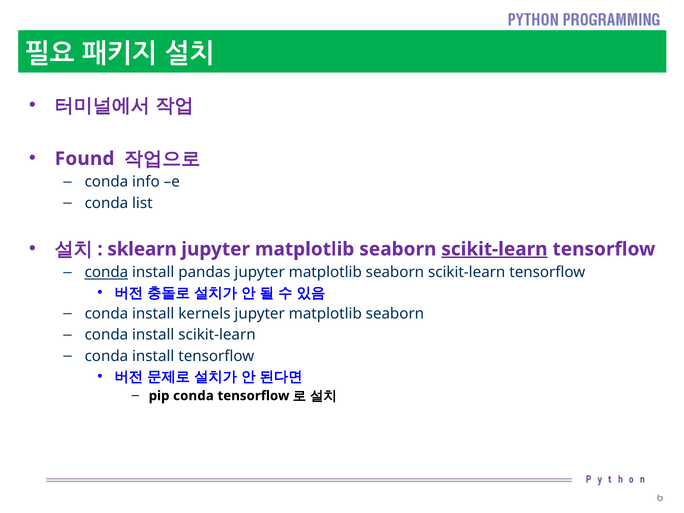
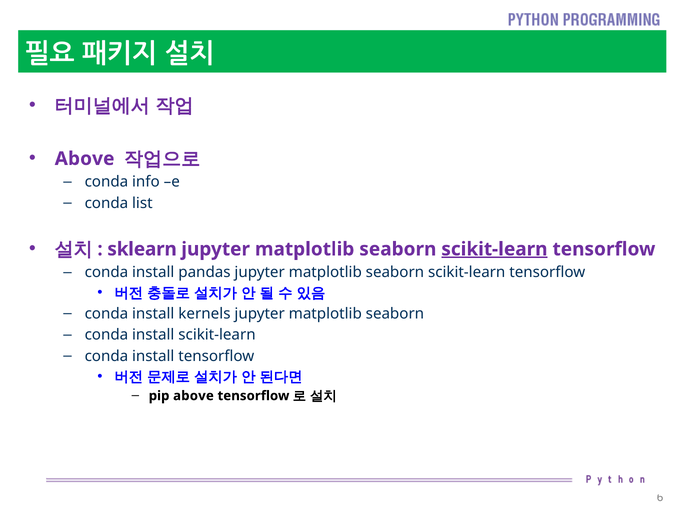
Found: Found -> Above (85, 159)
conda underline: present -> none (106, 272)
pip conda: conda -> above (193, 396)
